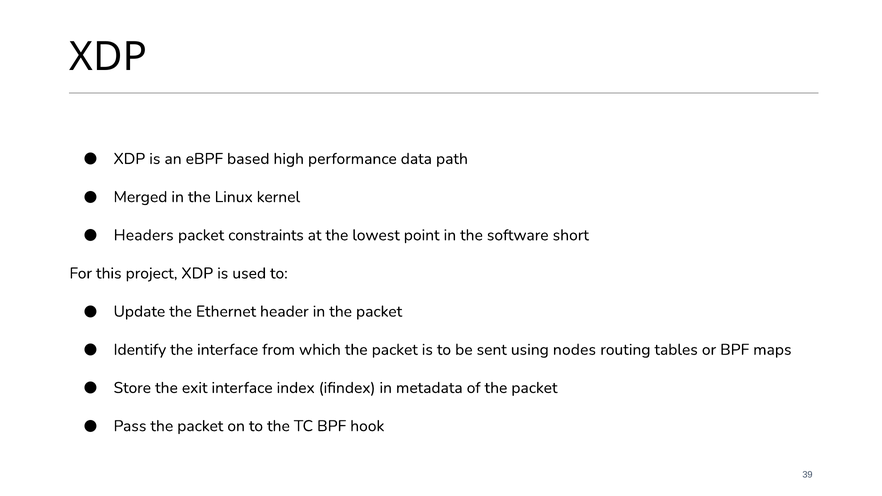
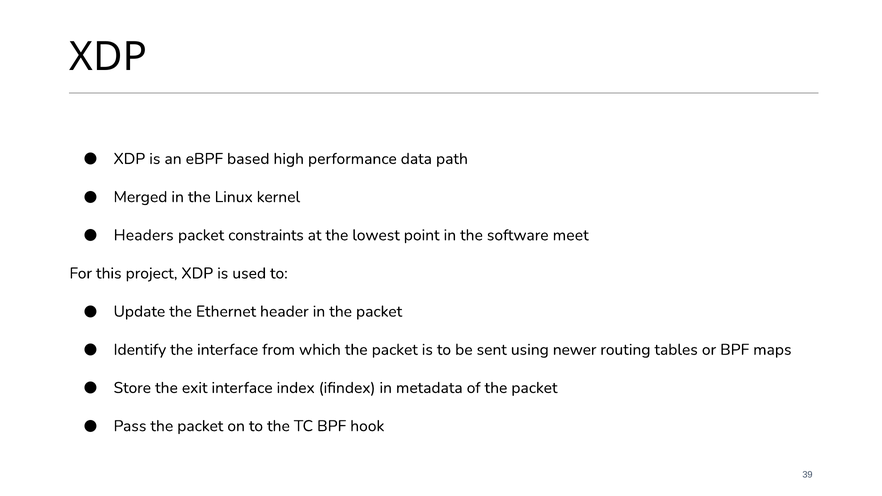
short: short -> meet (571, 235)
nodes: nodes -> newer (575, 350)
